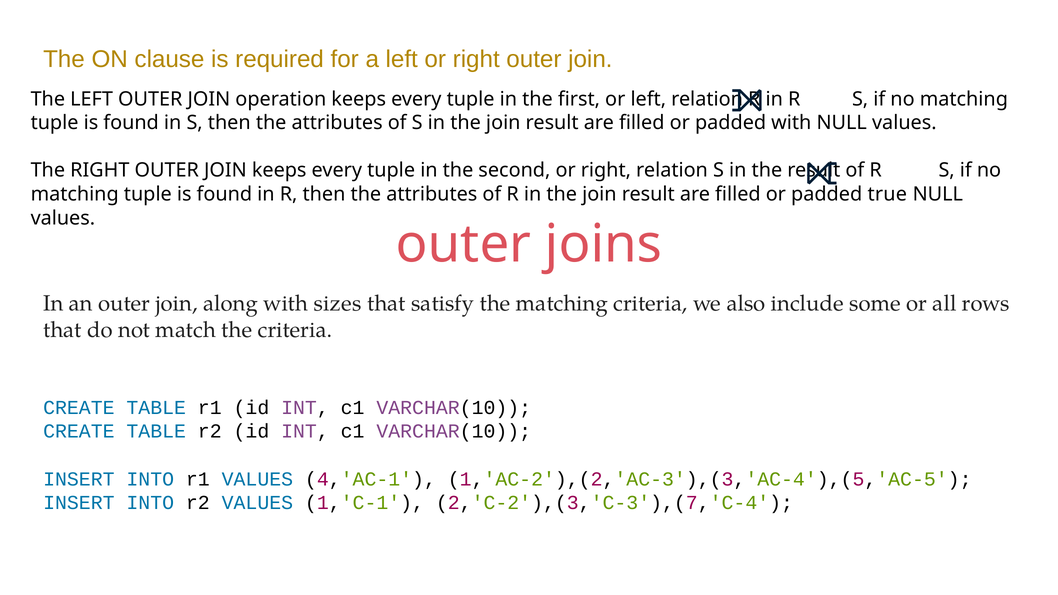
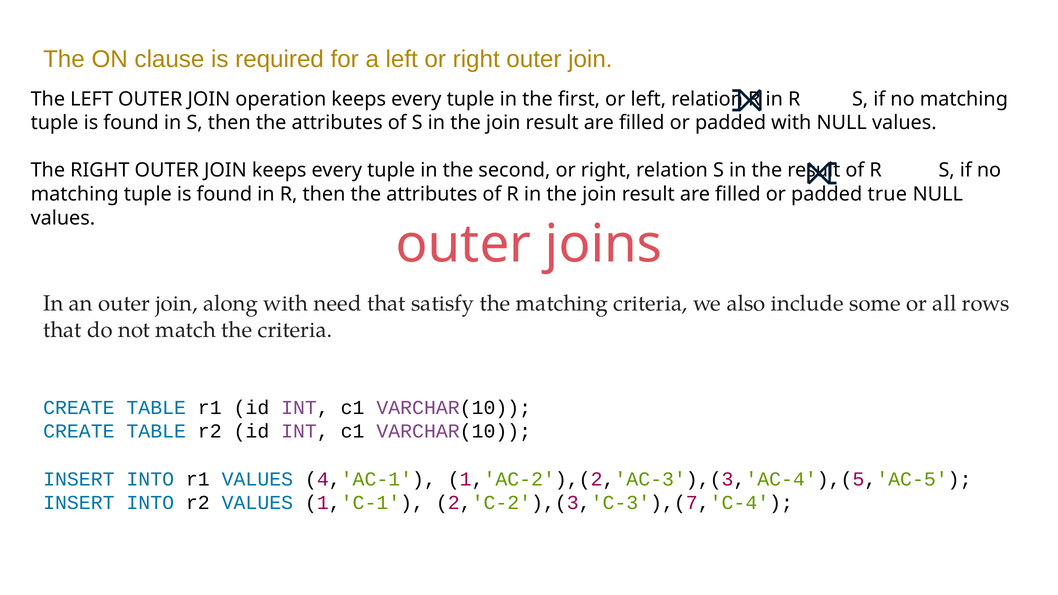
sizes: sizes -> need (338, 304)
